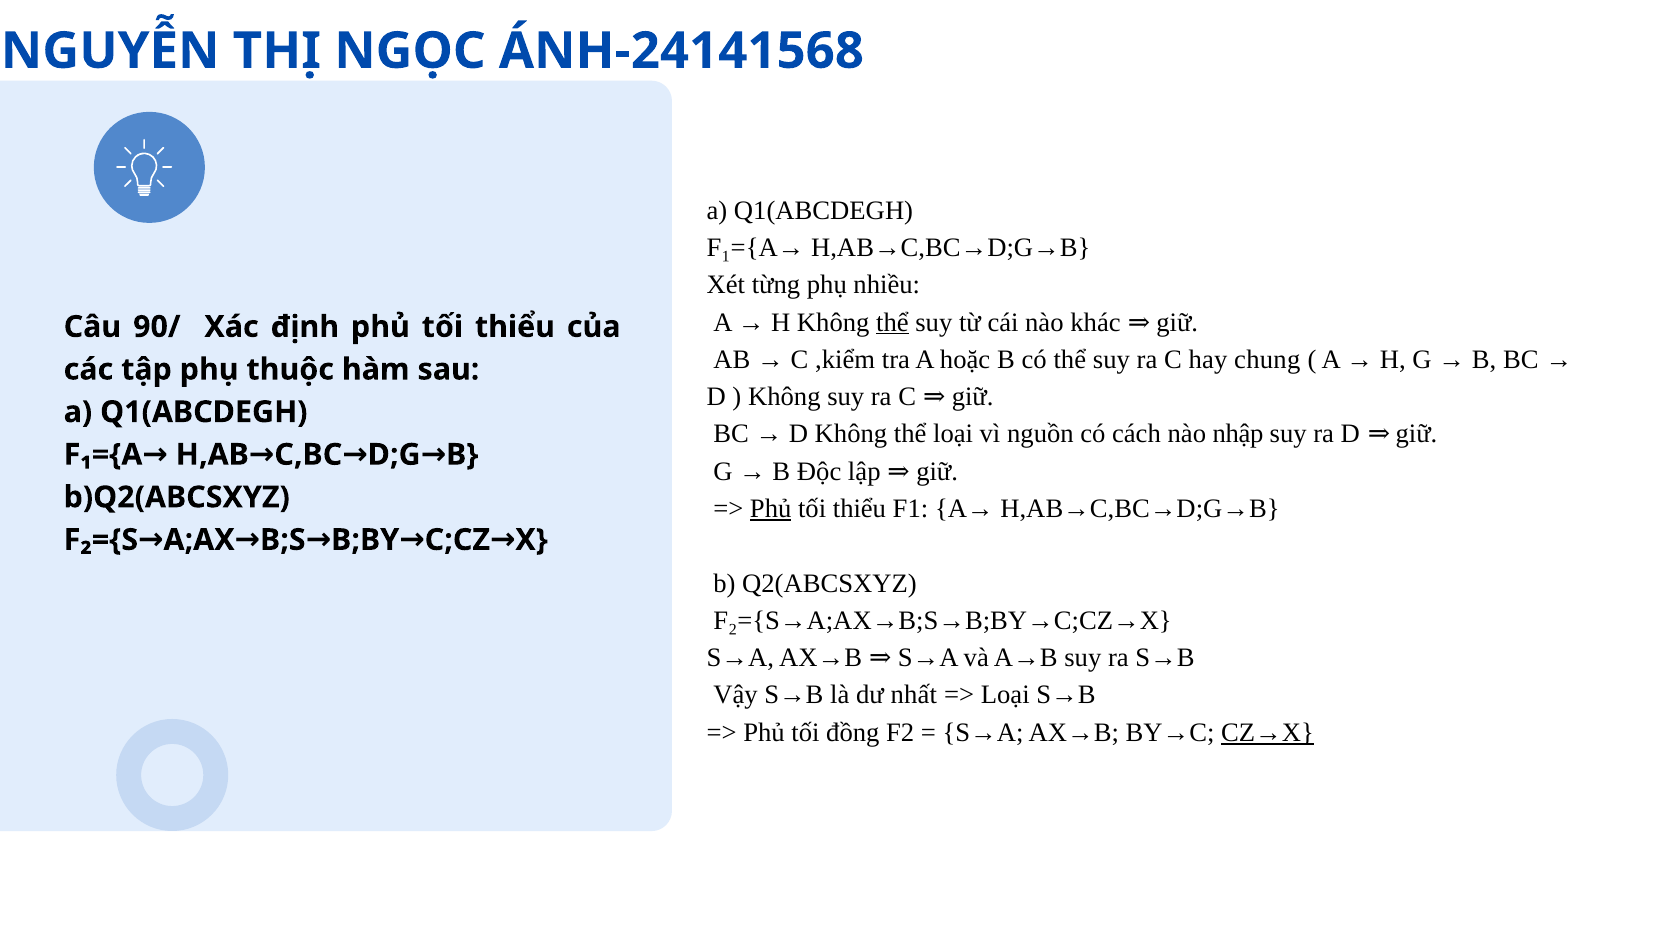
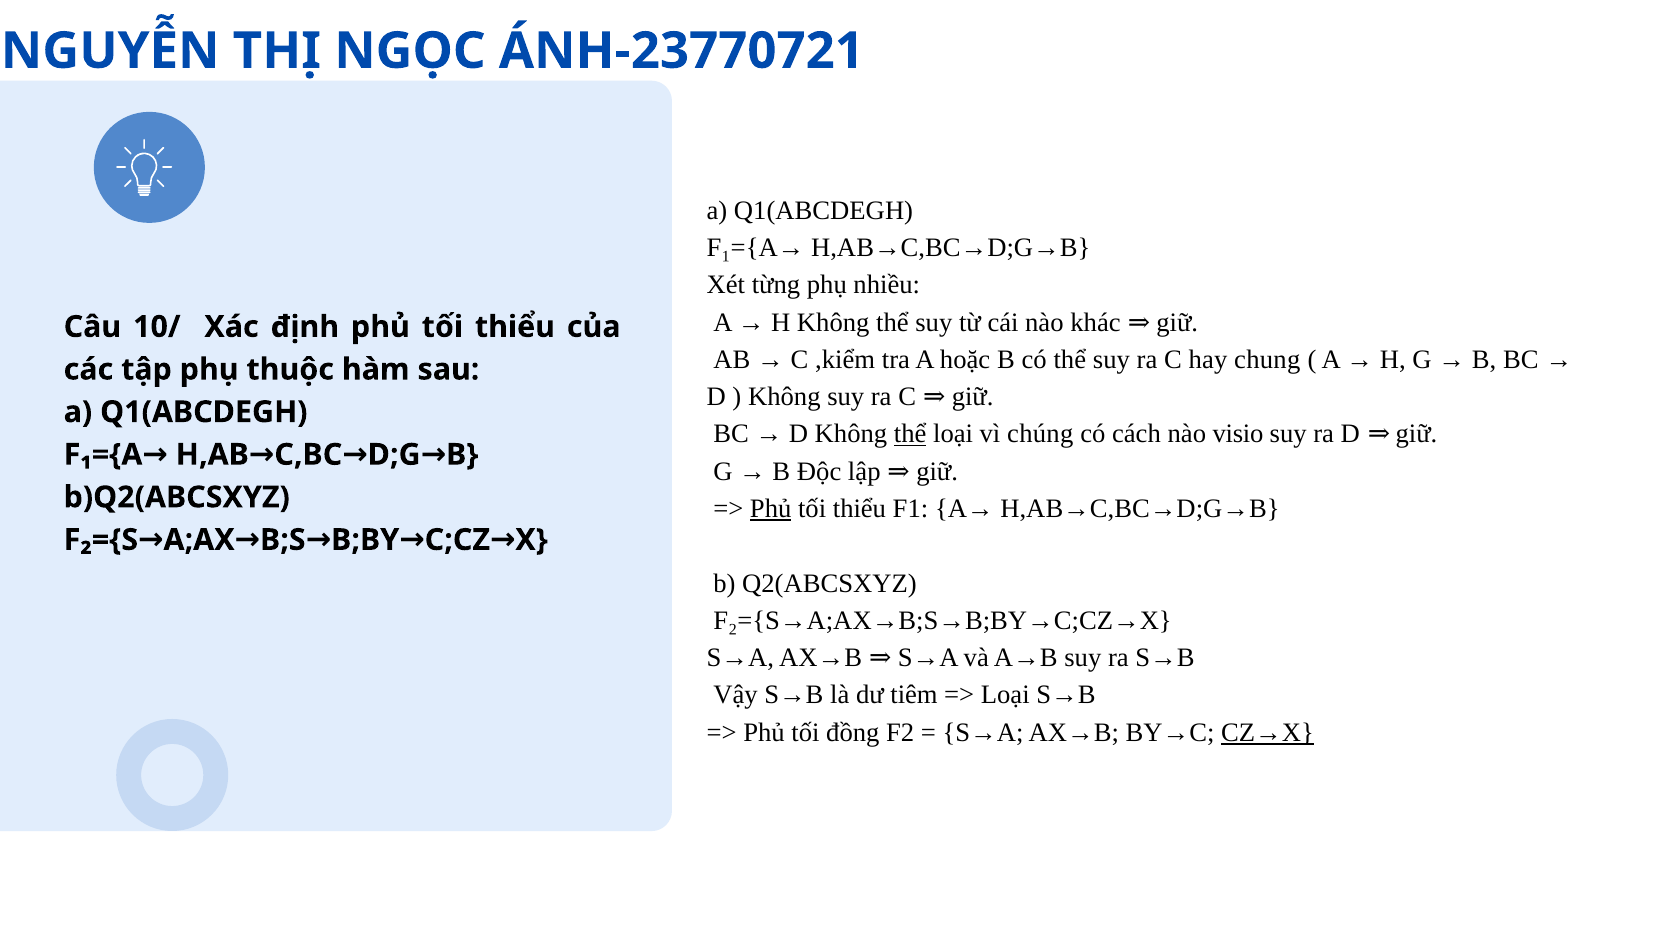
ÁNH-24141568: ÁNH-24141568 -> ÁNH-23770721 (681, 51)
thể underline: present -> none (892, 322)
90/: 90/ -> 10/ (157, 327)
thể underline: none -> present (910, 434)
nguồn: nguồn -> chúng (1040, 434)
nhập: nhập -> visio (1238, 434)
nhất: nhất -> tiêm (914, 695)
